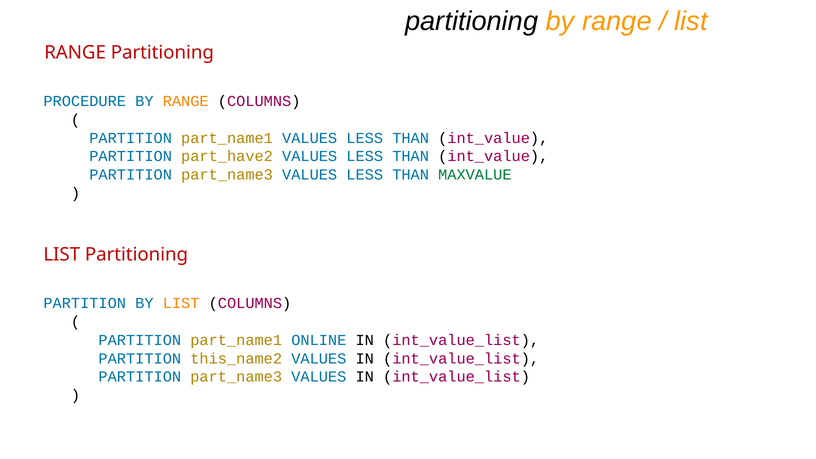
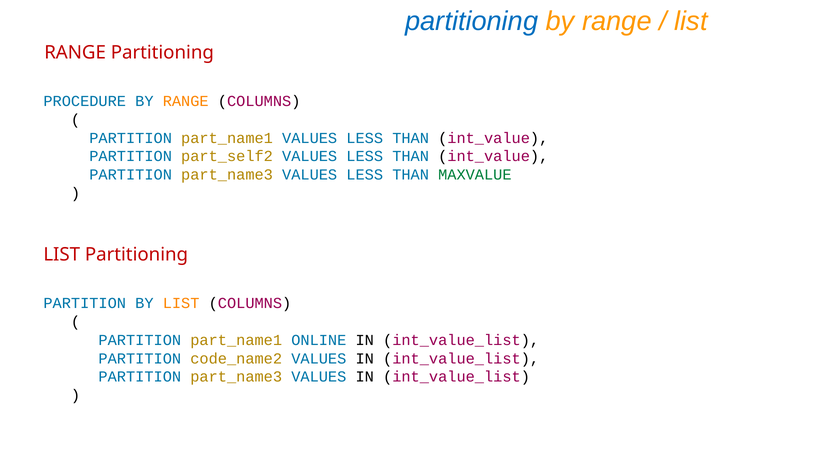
partitioning colour: black -> blue (472, 21)
part_have2: part_have2 -> part_self2 (227, 156)
this_name2: this_name2 -> code_name2 (236, 359)
